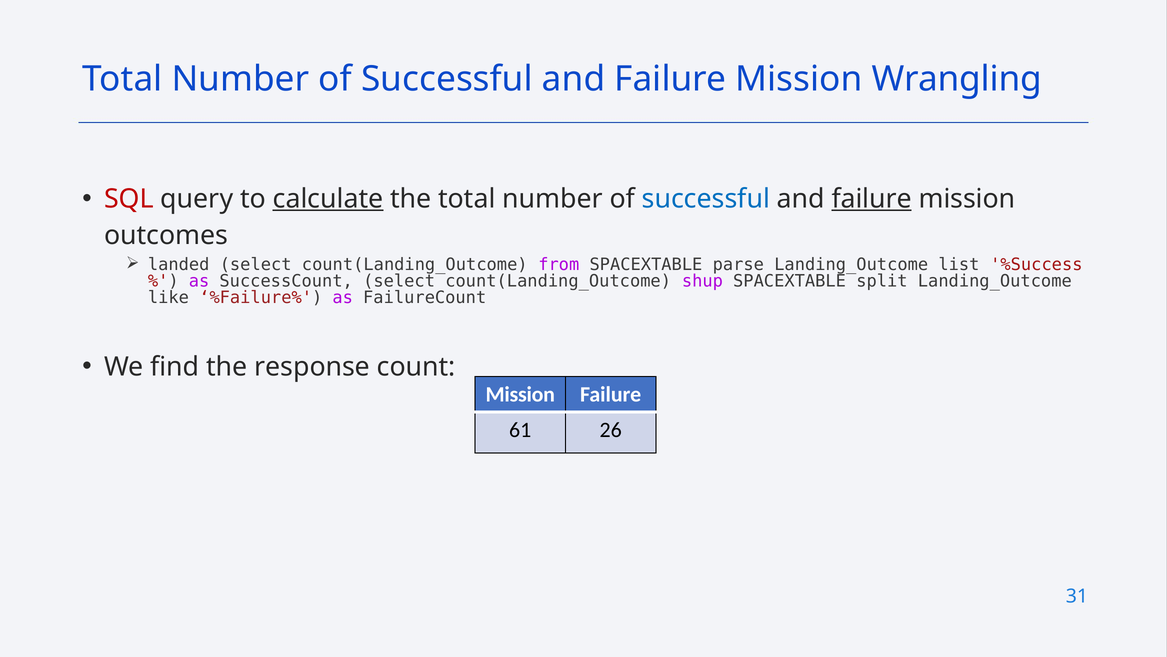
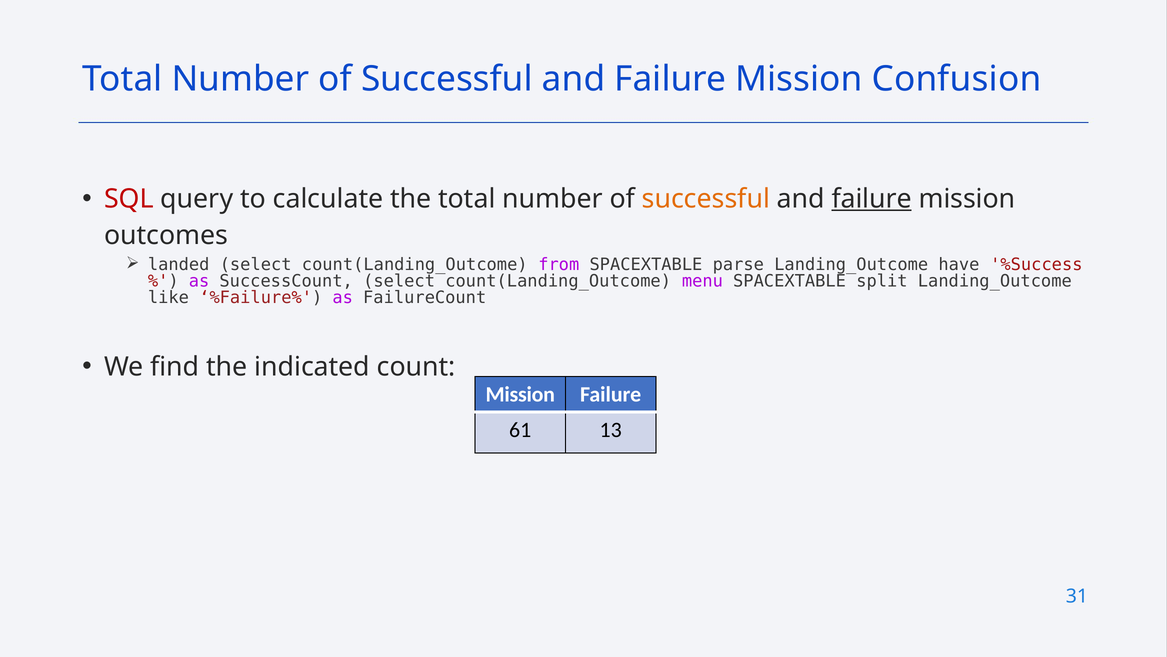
Wrangling: Wrangling -> Confusion (956, 79)
calculate underline: present -> none (328, 199)
successful colour: blue -> orange (706, 199)
list: list -> have (959, 265)
shup: shup -> menu (702, 281)
response: response -> indicated (312, 366)
26: 26 -> 13 (611, 430)
